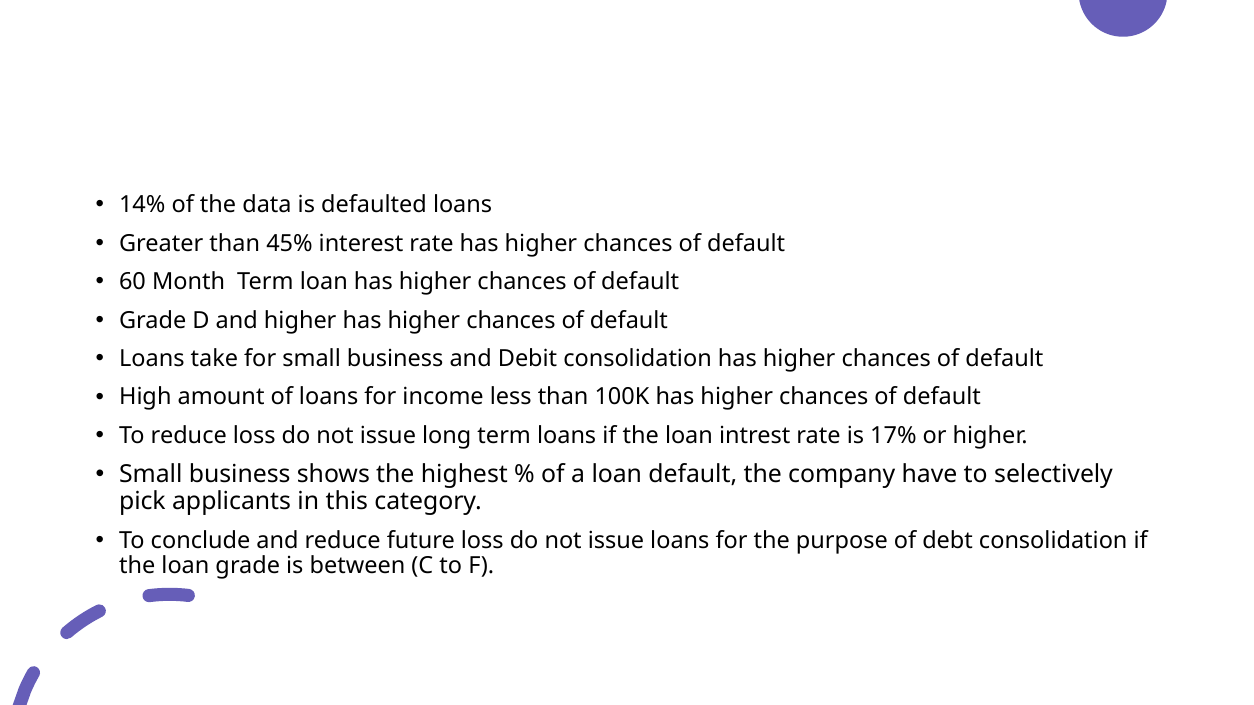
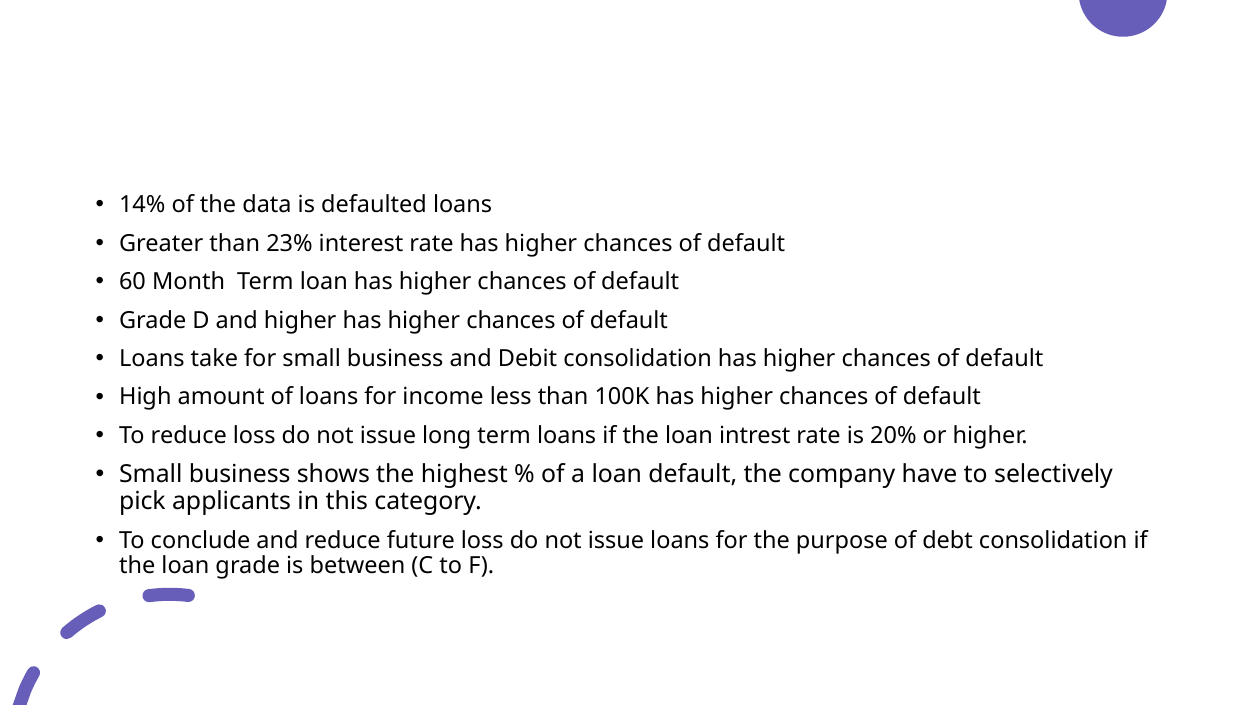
45%: 45% -> 23% (289, 244)
17%: 17% -> 20% (893, 436)
